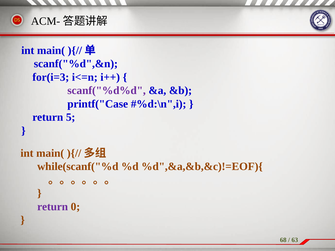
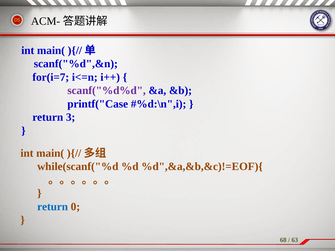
for(i=3: for(i=3 -> for(i=7 (51, 77)
5: 5 -> 3 (71, 117)
return colour: purple -> blue (53, 207)
